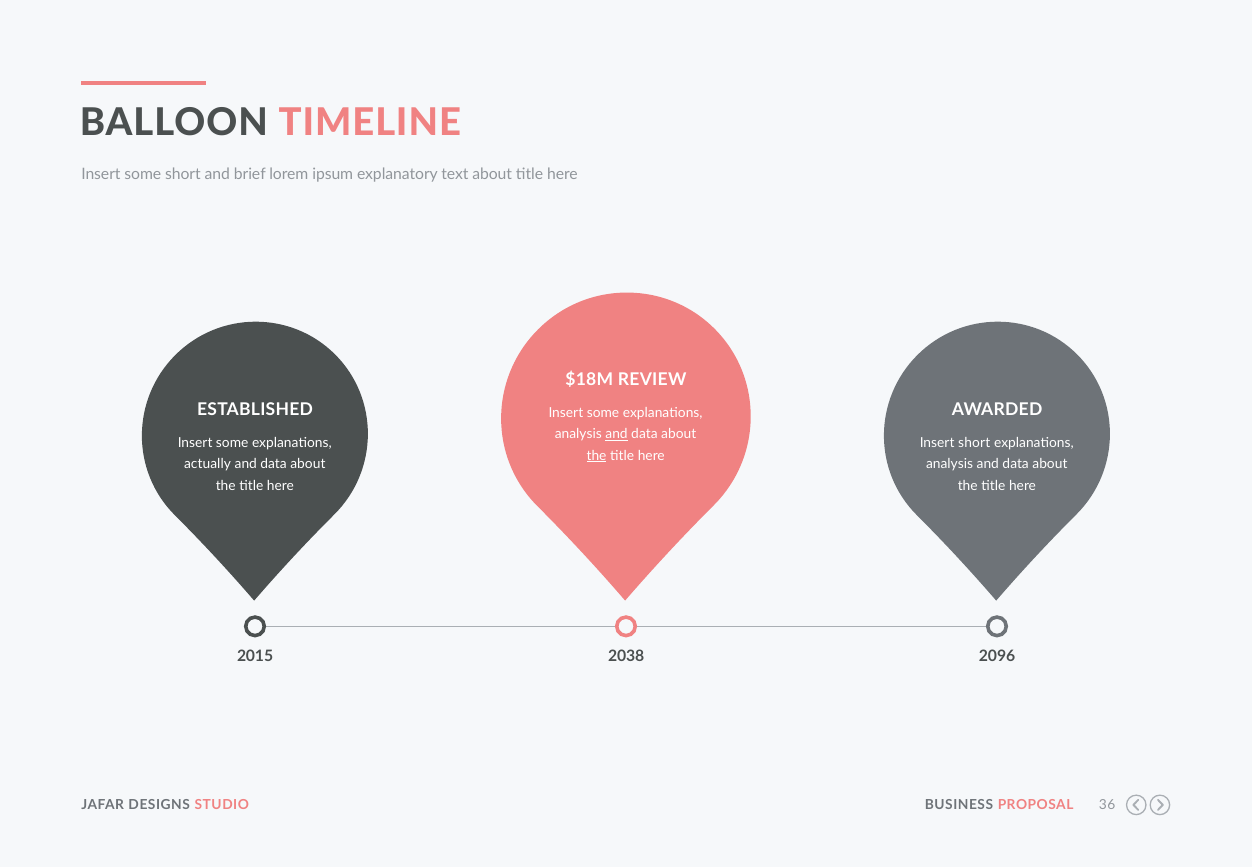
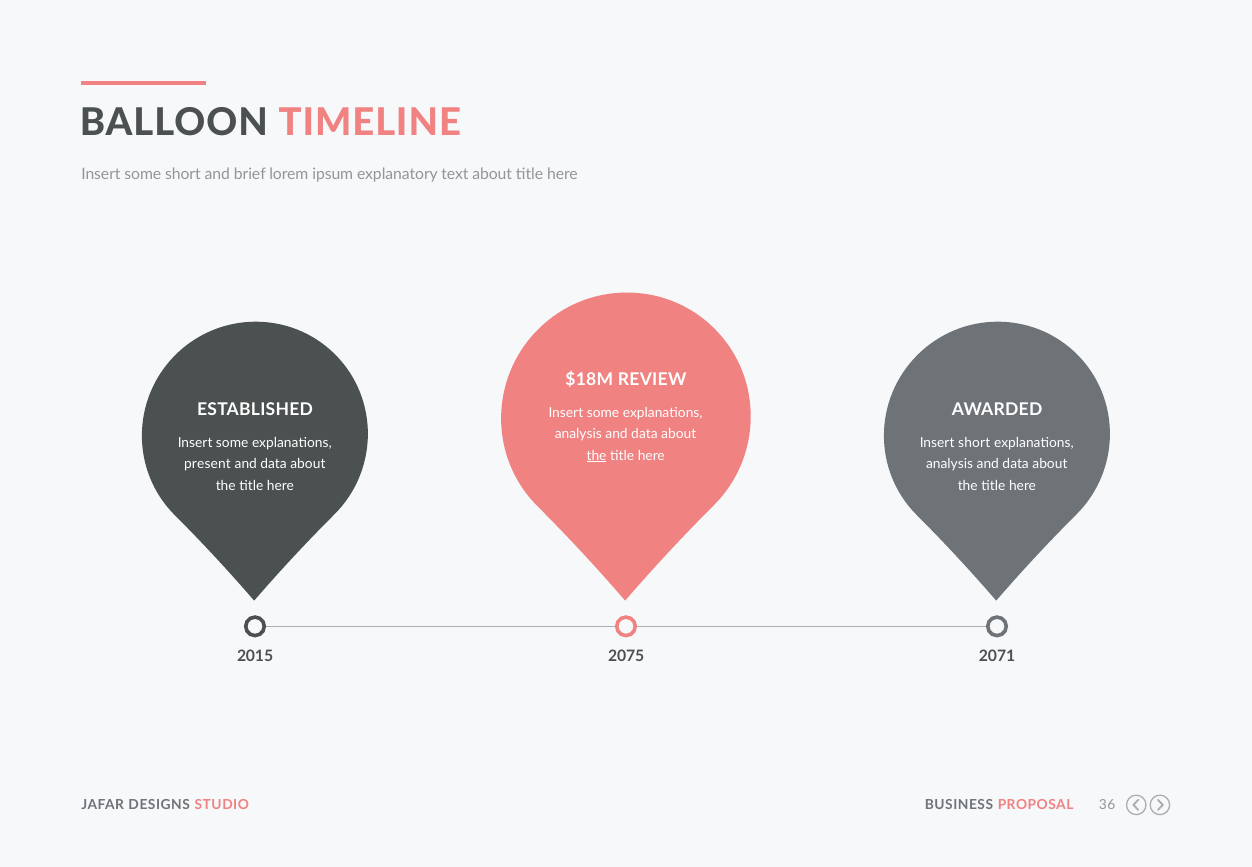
and underline: present -> none (617, 434)
actually: actually -> present (207, 464)
2038: 2038 -> 2075 (626, 656)
2096: 2096 -> 2071 (997, 656)
